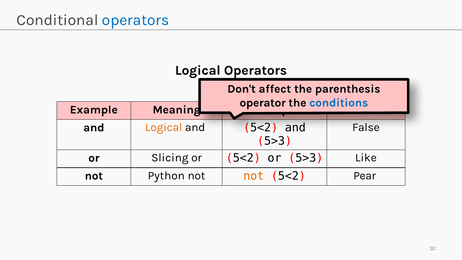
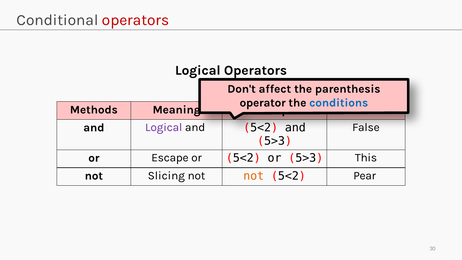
operators colour: blue -> red (136, 20)
Example: Example -> Methods (94, 110)
Logical colour: orange -> purple (164, 127)
Slicing: Slicing -> Escape (170, 158)
Like: Like -> This (366, 158)
Python: Python -> Slicing (166, 176)
